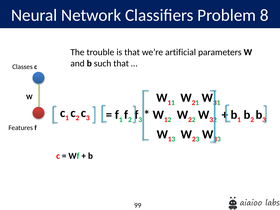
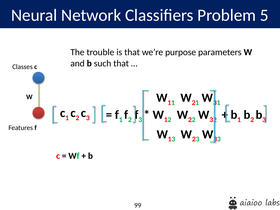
8: 8 -> 5 (264, 15)
artificial: artificial -> purpose (181, 52)
